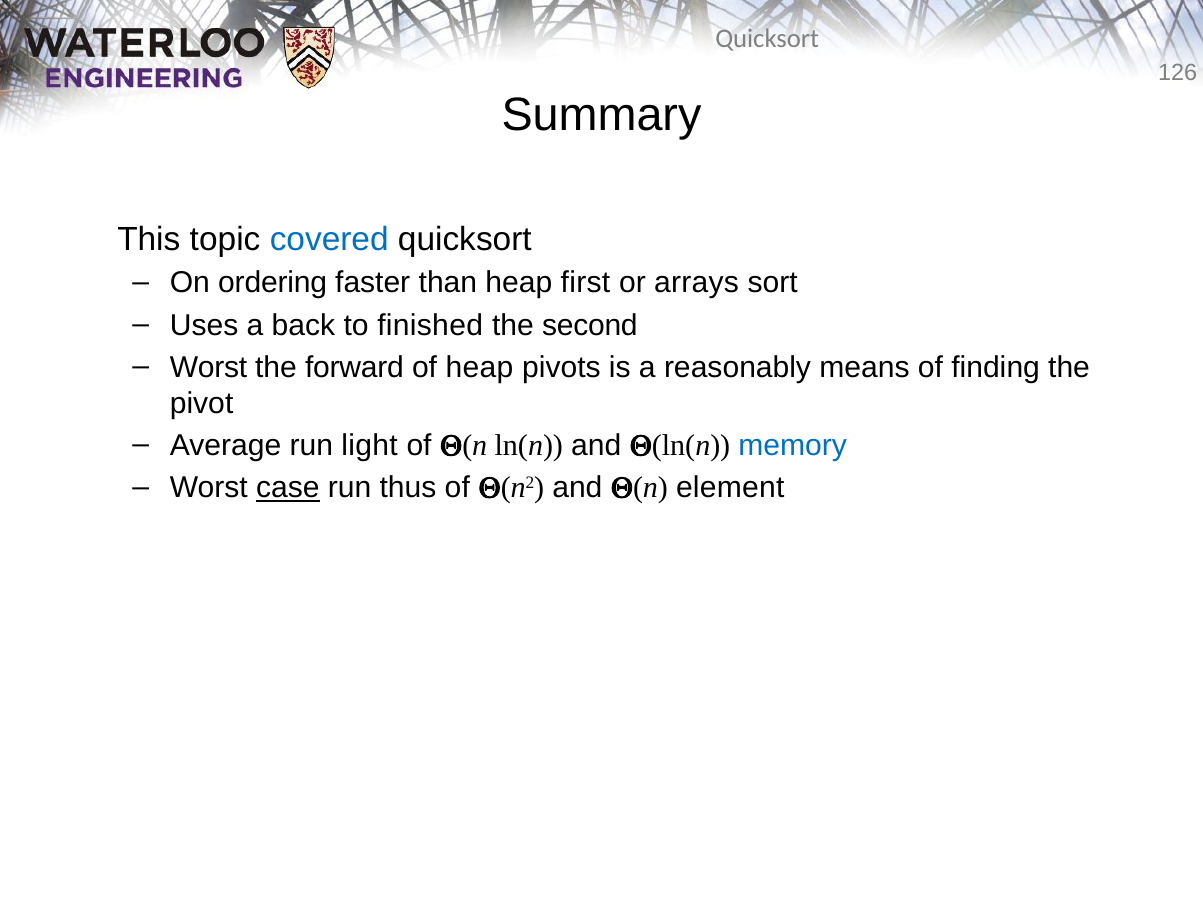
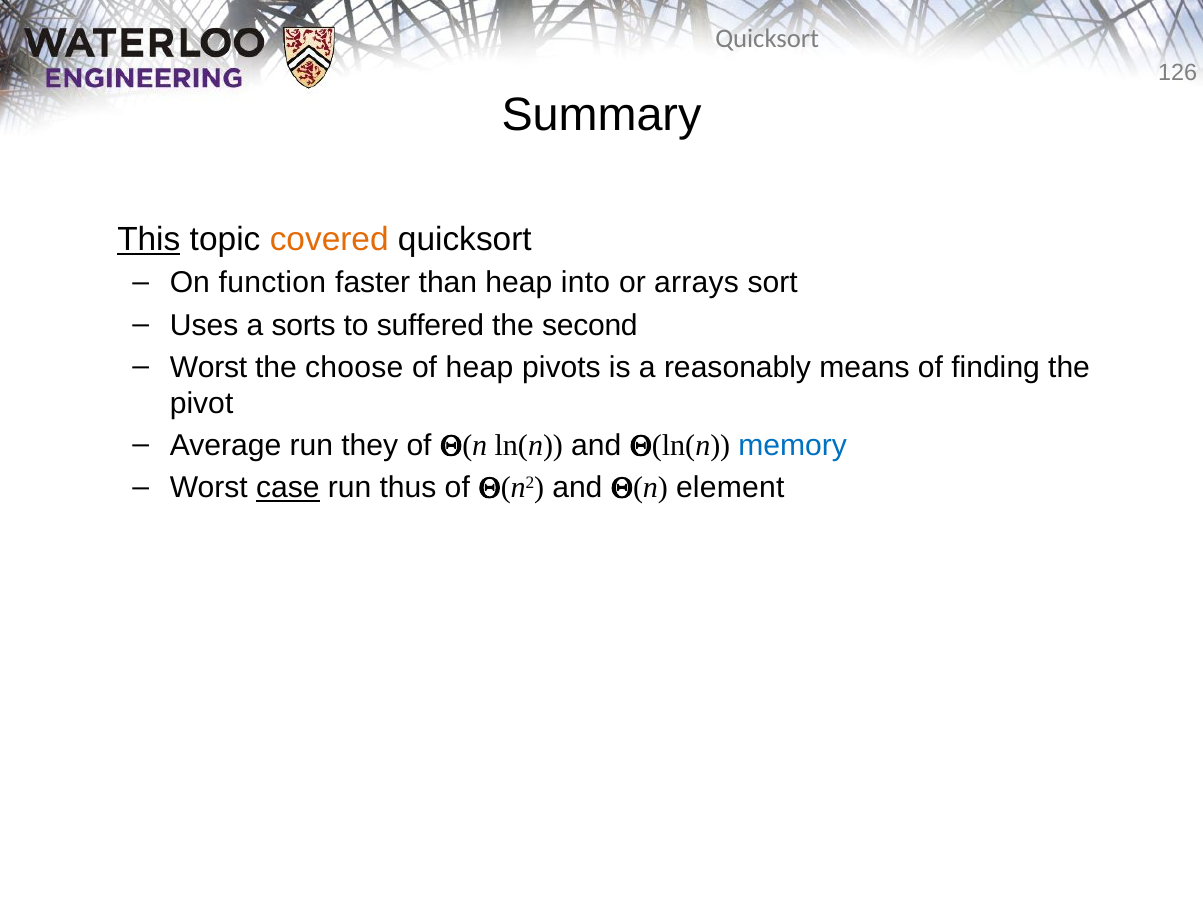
This underline: none -> present (149, 239)
covered colour: blue -> orange (329, 239)
ordering: ordering -> function (272, 283)
first: first -> into (586, 283)
back: back -> sorts (304, 325)
finished: finished -> suffered (430, 325)
forward: forward -> choose (354, 367)
light: light -> they (370, 445)
